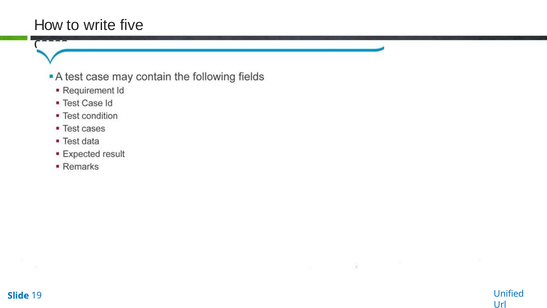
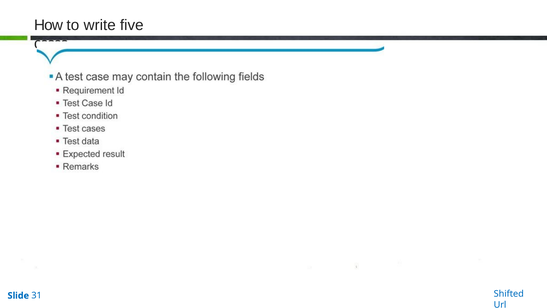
Unified: Unified -> Shifted (509, 294)
19: 19 -> 31 (37, 296)
